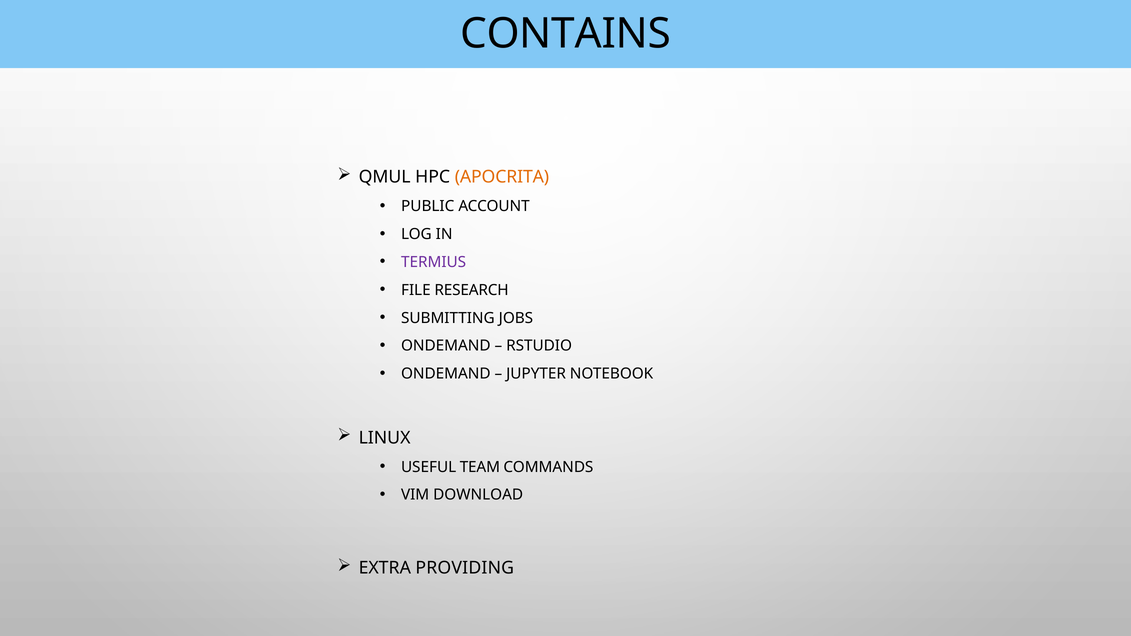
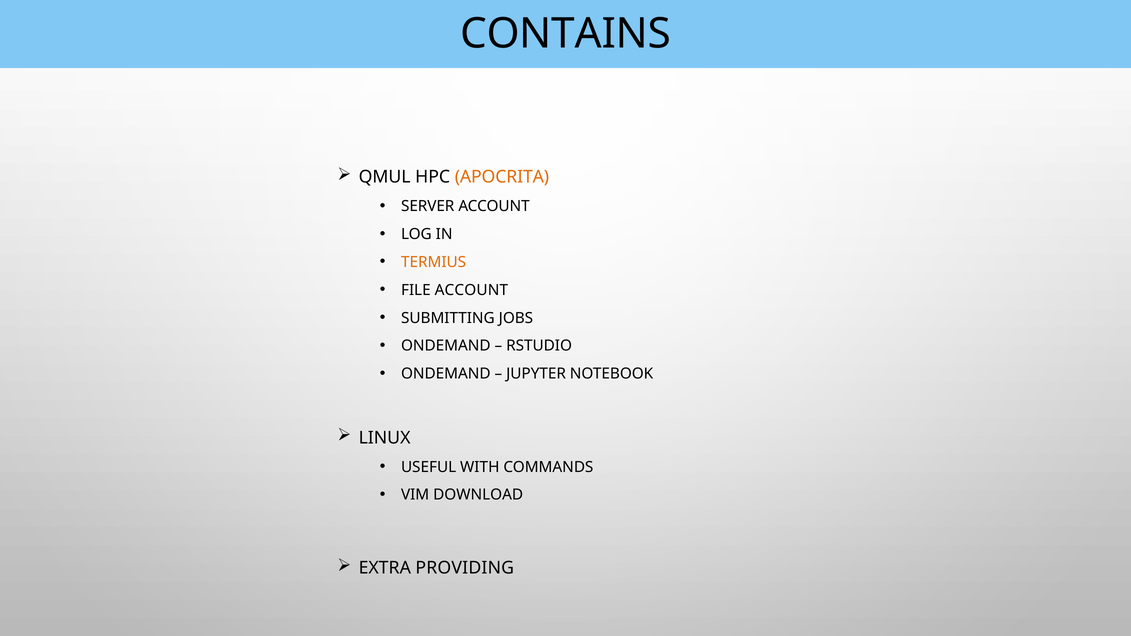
PUBLIC: PUBLIC -> SERVER (428, 206)
TERMIUS colour: purple -> orange (434, 262)
FILE RESEARCH: RESEARCH -> ACCOUNT (471, 290)
TEAM: TEAM -> WITH (480, 467)
